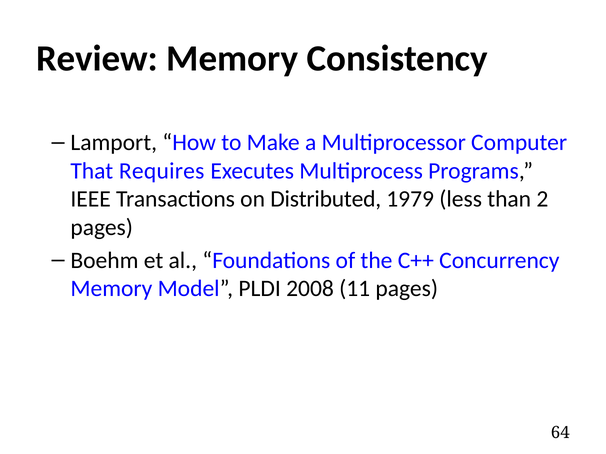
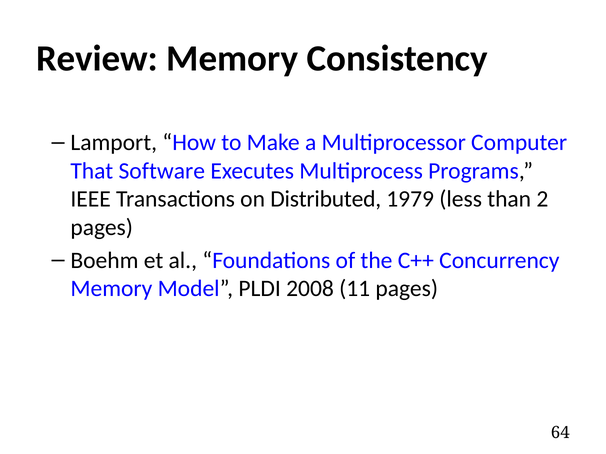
Requires: Requires -> Software (162, 171)
